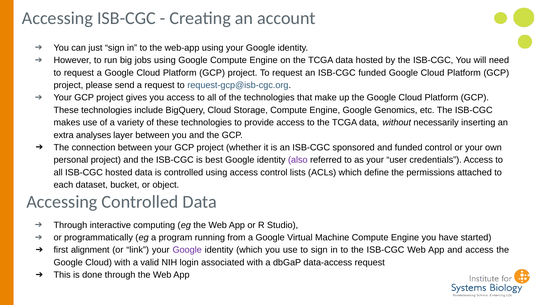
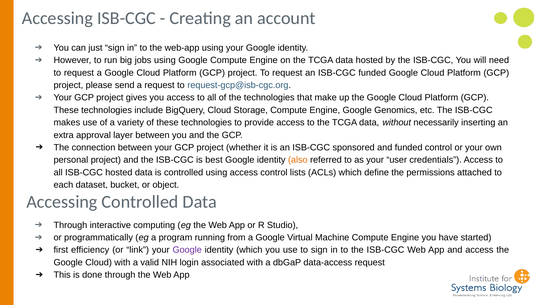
analyses: analyses -> approval (94, 135)
also colour: purple -> orange (298, 160)
alignment: alignment -> efficiency (90, 250)
